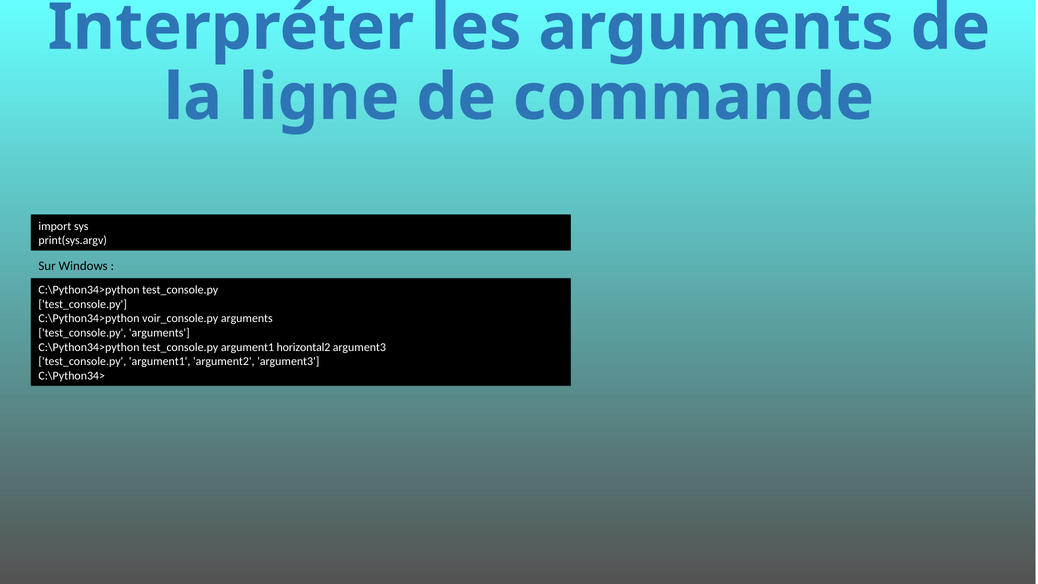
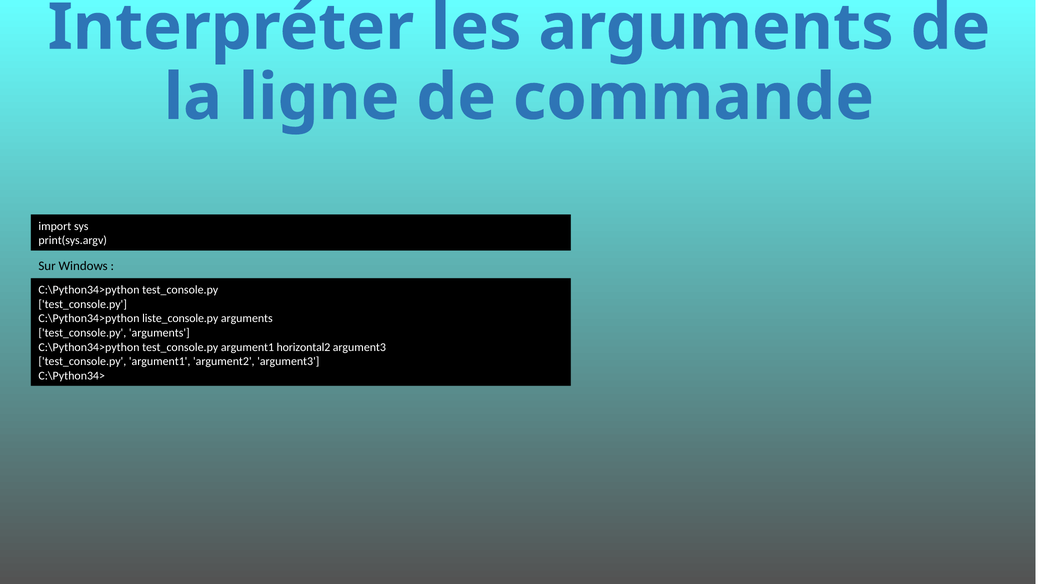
voir_console.py: voir_console.py -> liste_console.py (180, 318)
